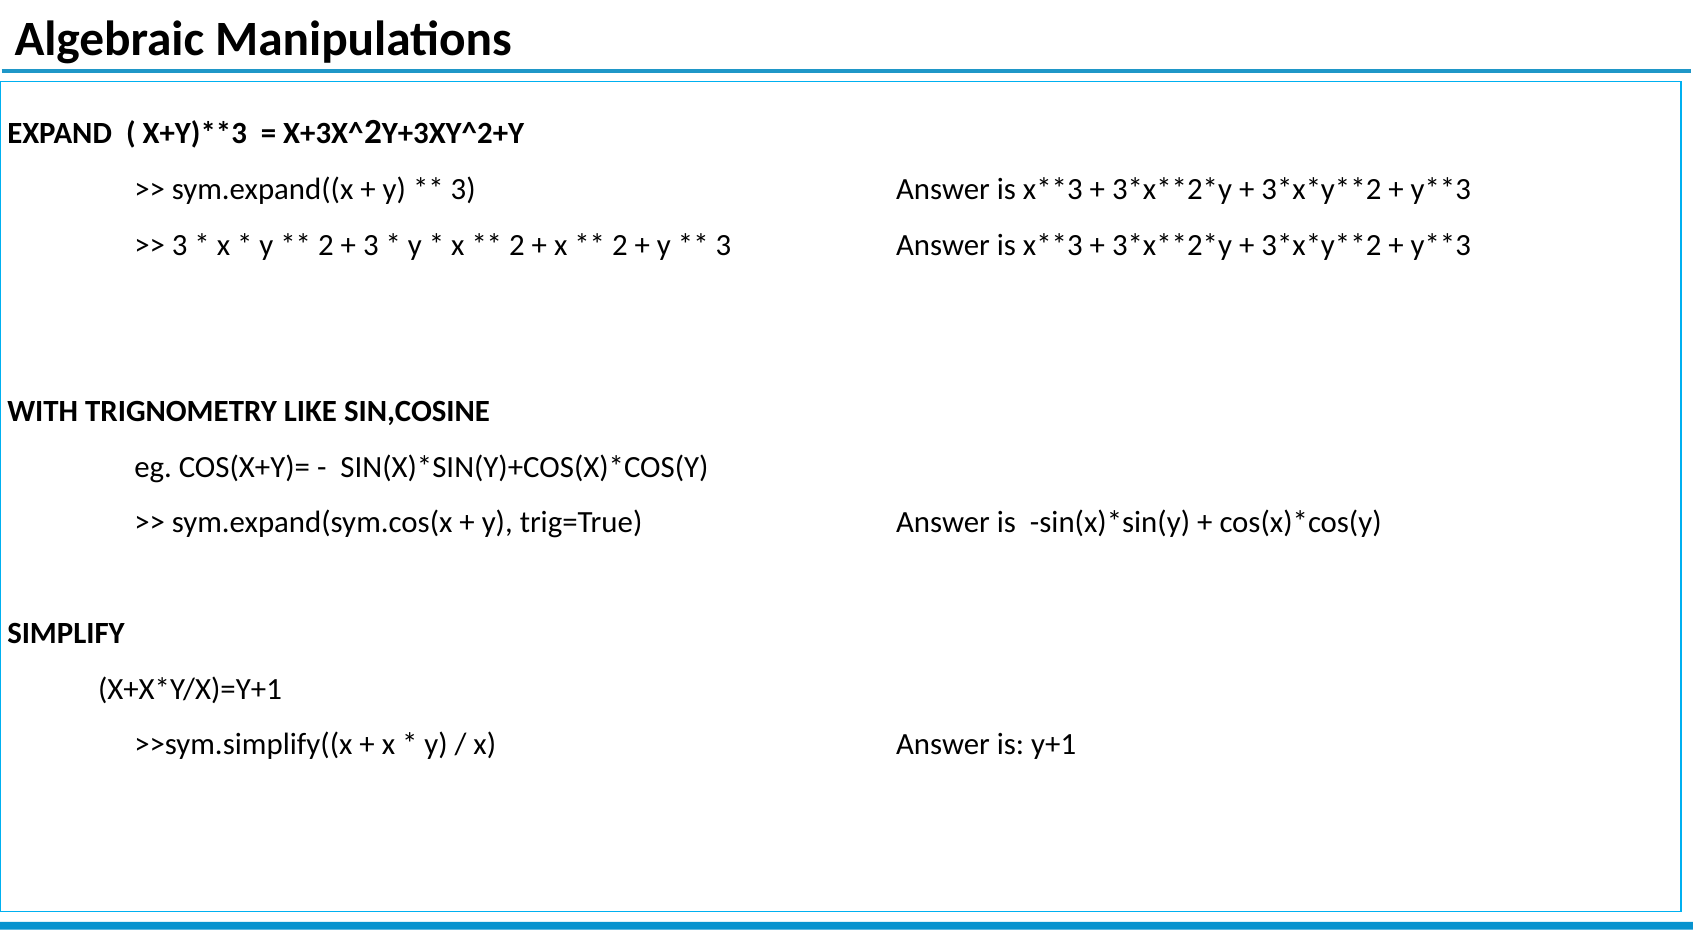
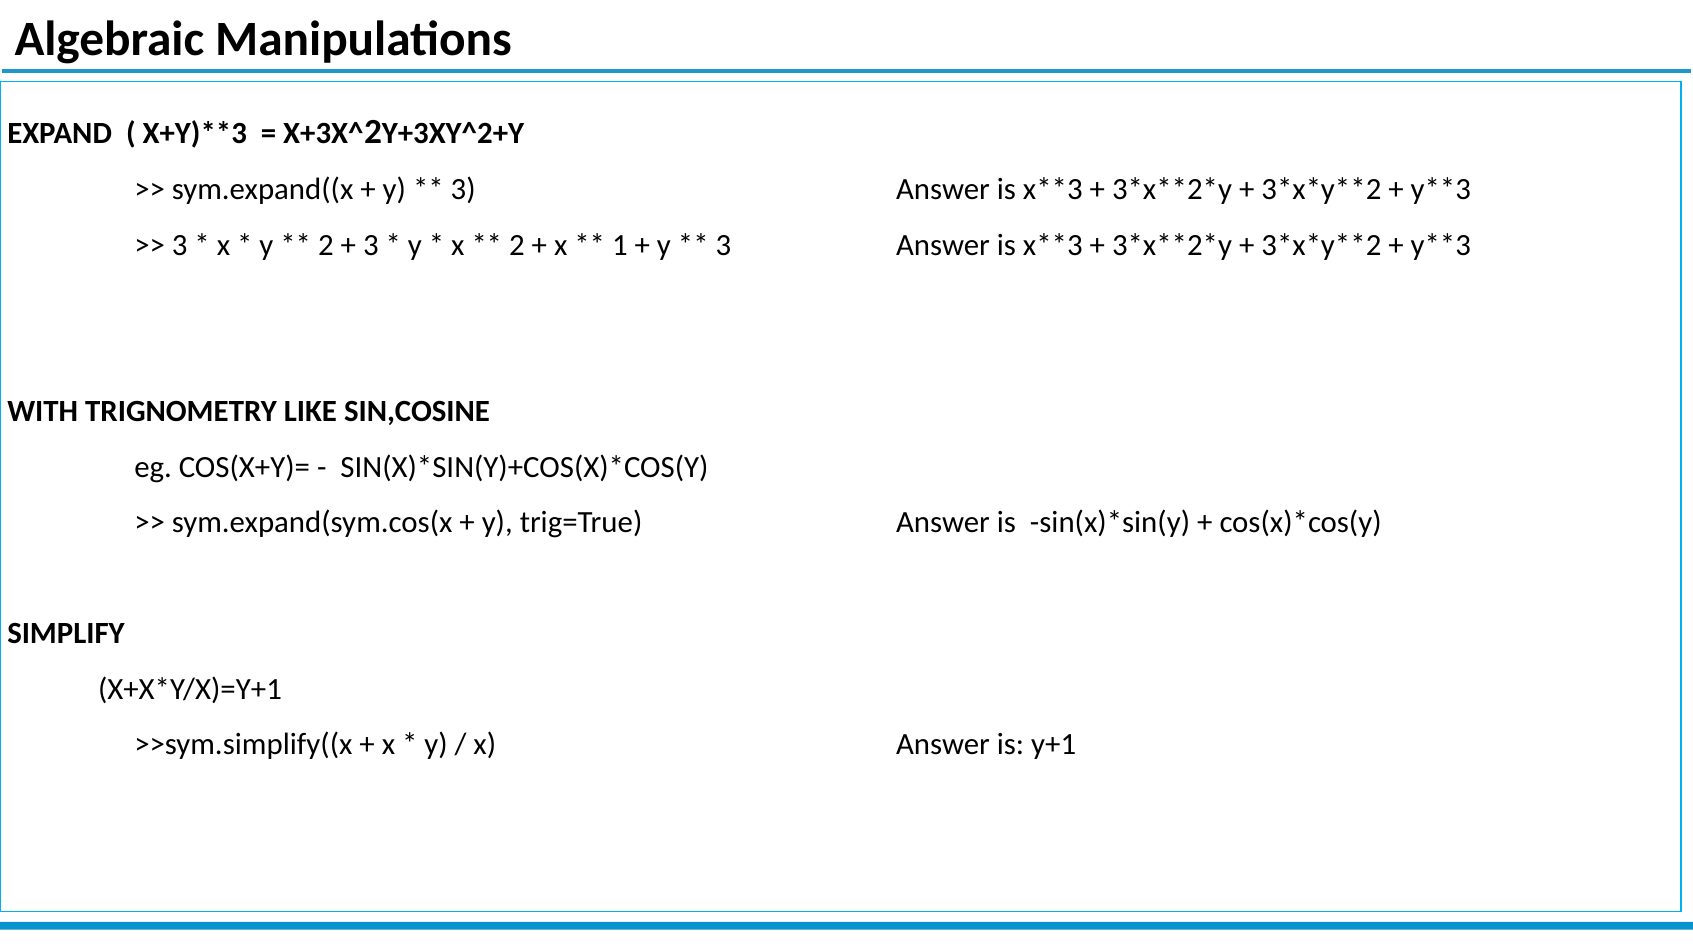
2: 2 -> 1 (620, 245)
